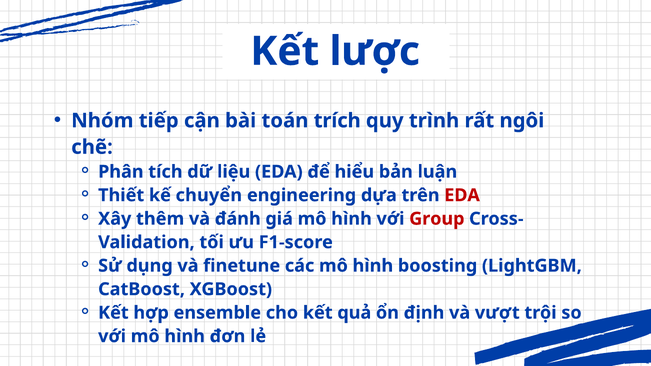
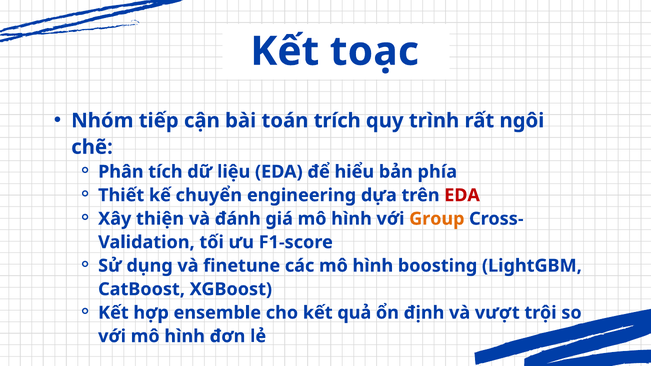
lược: lược -> toạc (374, 51)
luận: luận -> phía (437, 172)
thêm: thêm -> thiện (160, 219)
Group colour: red -> orange (437, 219)
